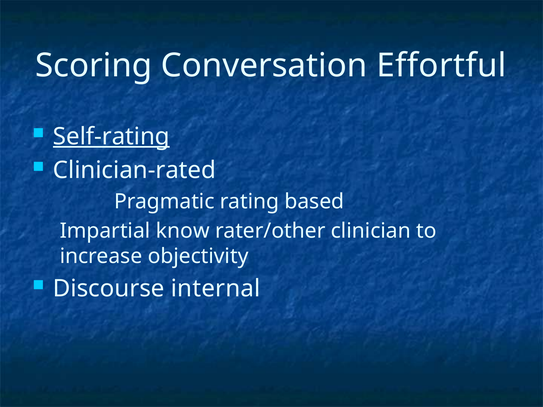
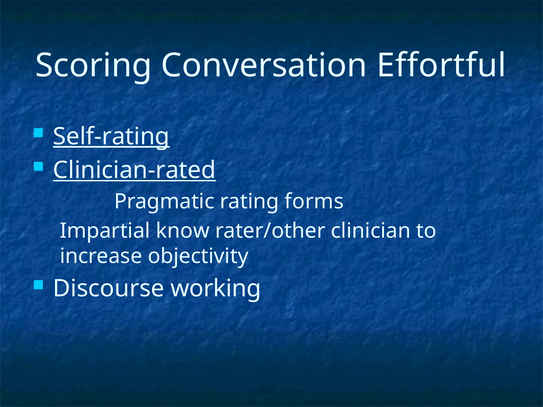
Clinician-rated underline: none -> present (134, 170)
based: based -> forms (314, 202)
internal: internal -> working (216, 289)
